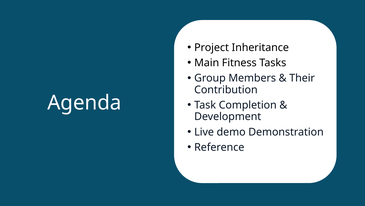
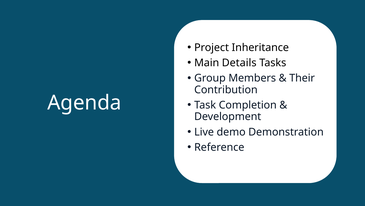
Fitness: Fitness -> Details (239, 63)
